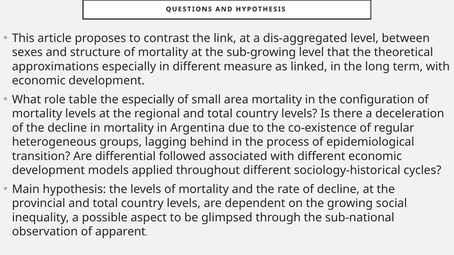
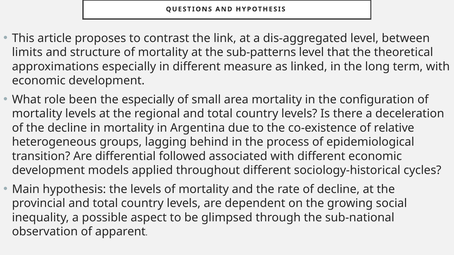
sexes: sexes -> limits (27, 52)
sub-growing: sub-growing -> sub-patterns (261, 52)
table: table -> been (83, 100)
regular: regular -> relative (394, 128)
